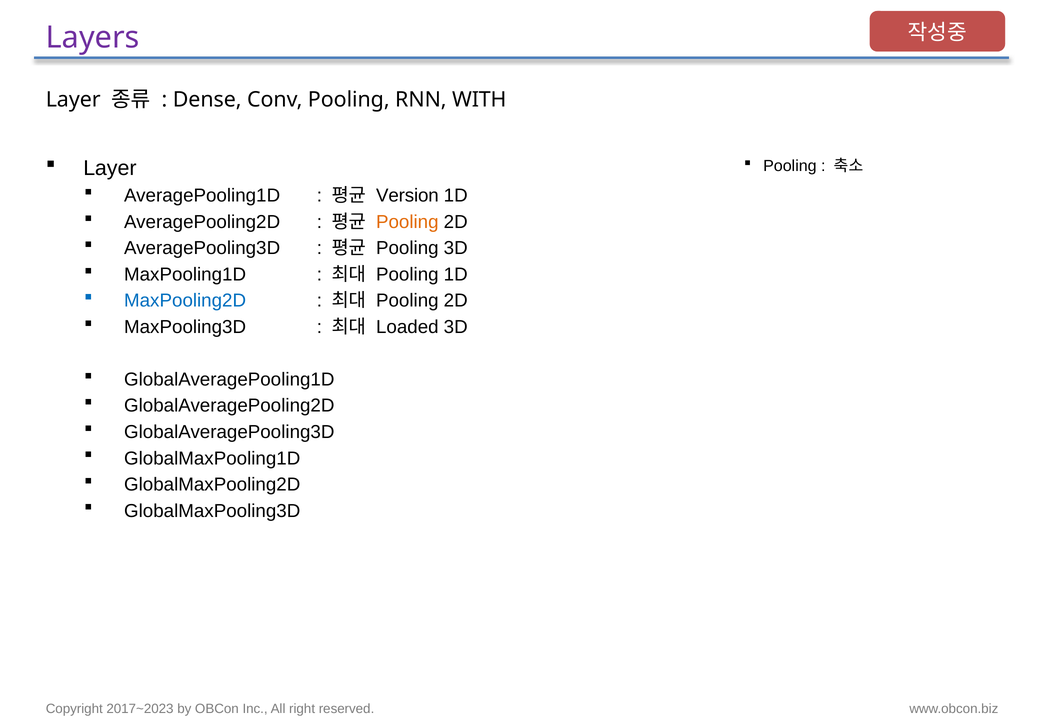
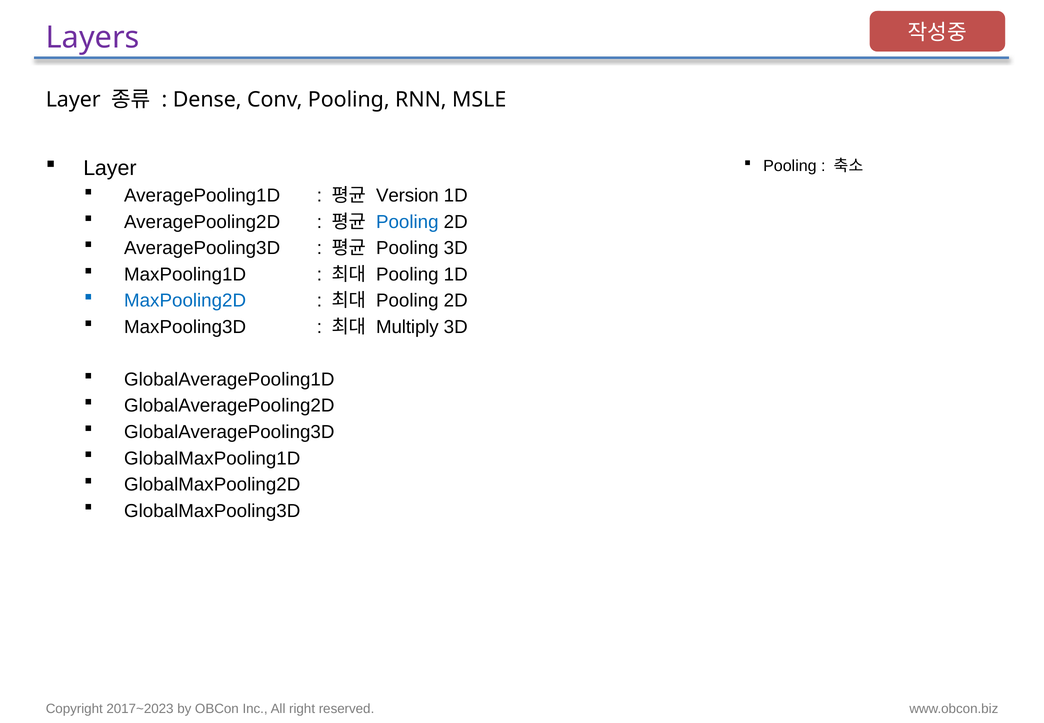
WITH: WITH -> MSLE (479, 100)
Pooling colour: orange -> blue (407, 222)
Loaded: Loaded -> Multiply (407, 327)
